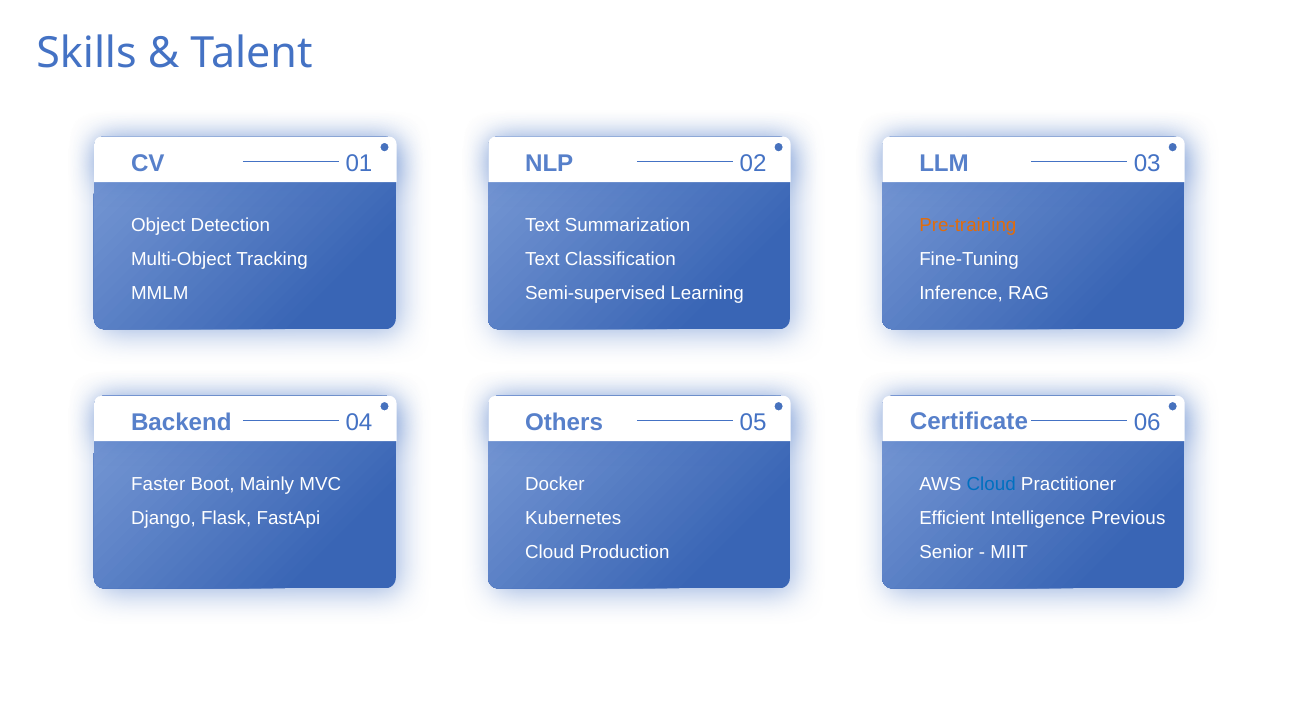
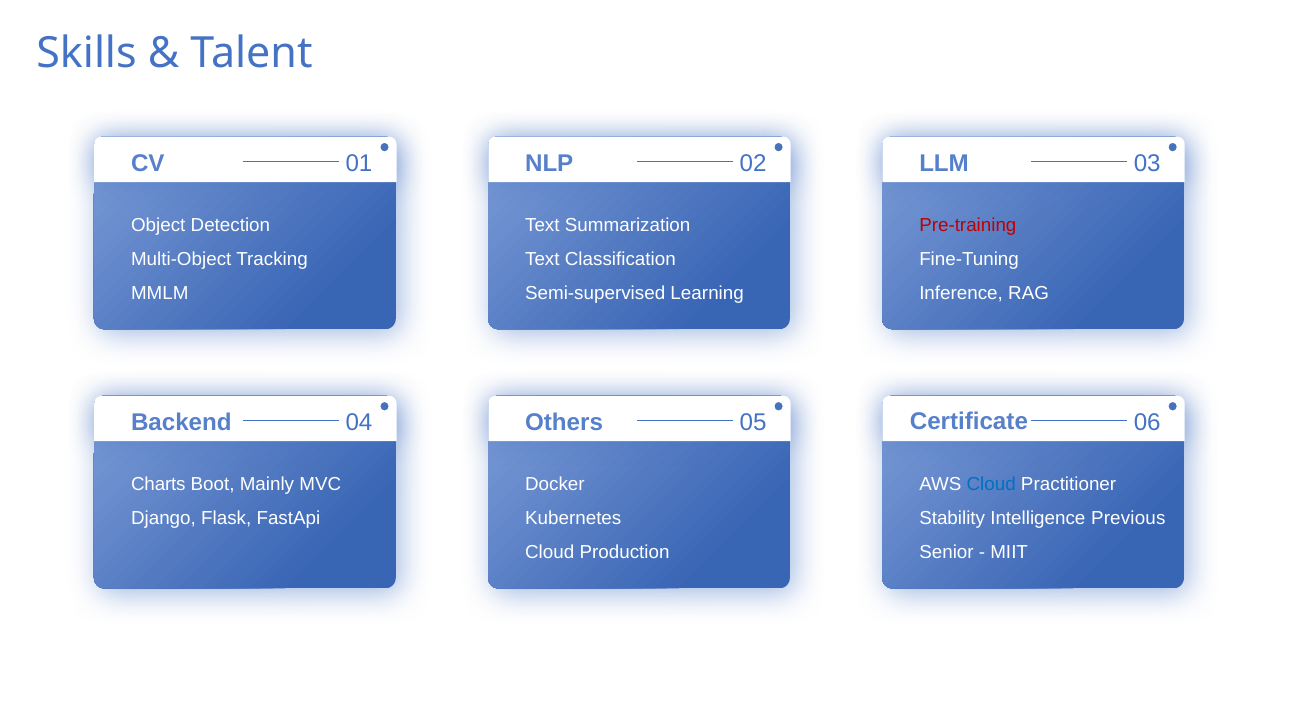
Pre-training colour: orange -> red (968, 225)
Faster: Faster -> Charts (158, 485)
Efficient: Efficient -> Stability (952, 518)
